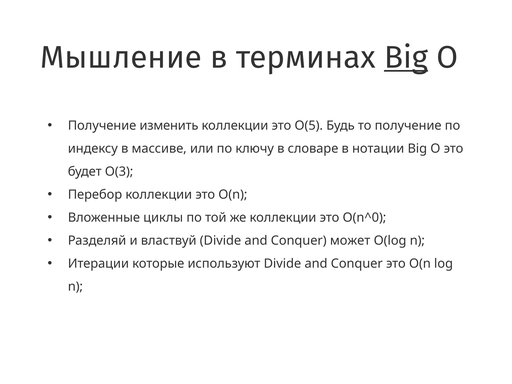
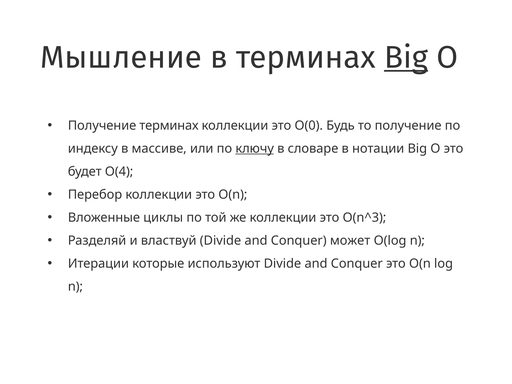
Получение изменить: изменить -> терминах (169, 125)
O(5: O(5 -> O(0 (309, 125)
ключу underline: none -> present (255, 149)
O(3: O(3 -> O(4 (119, 172)
O(n^0: O(n^0 -> O(n^3 (364, 218)
